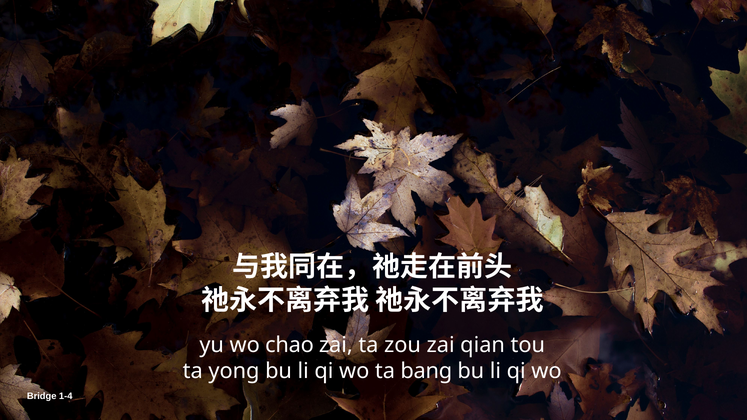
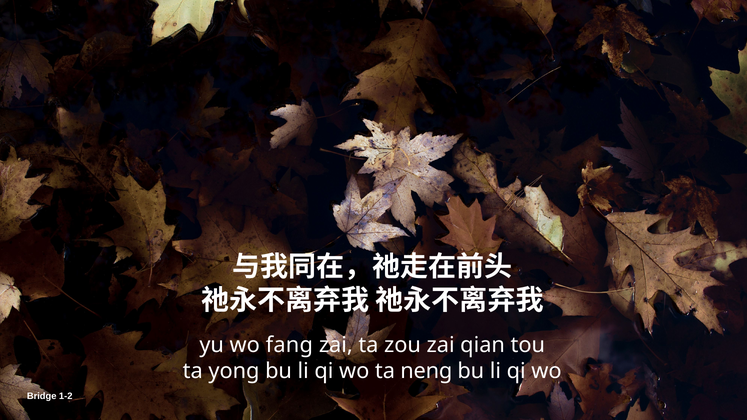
chao: chao -> fang (289, 345)
bang: bang -> neng (426, 371)
1-4: 1-4 -> 1-2 (66, 396)
